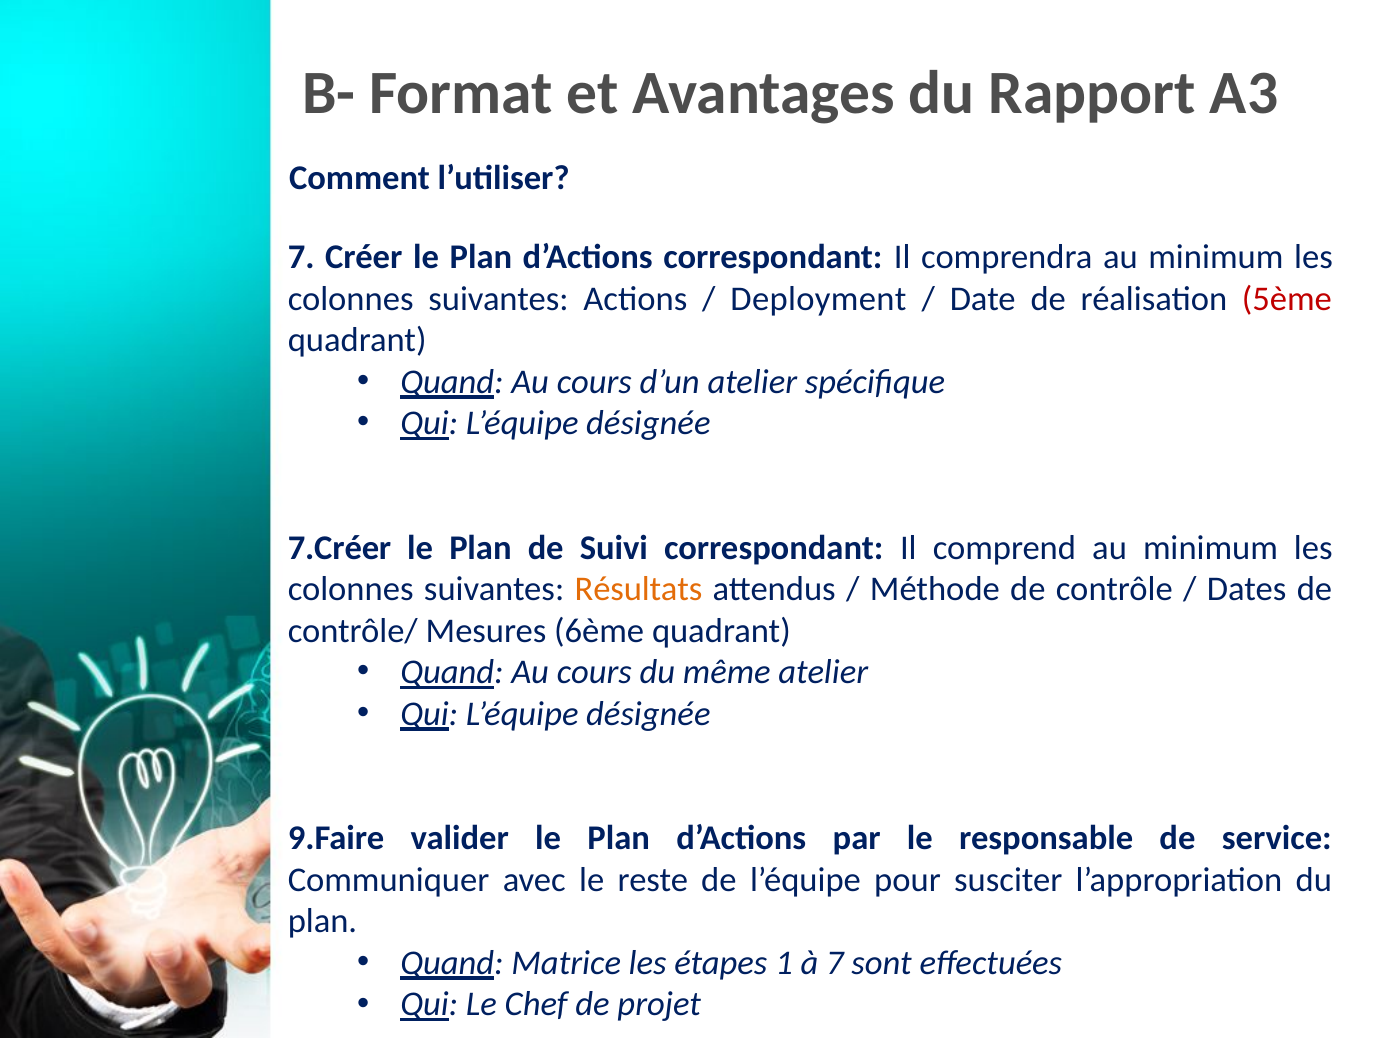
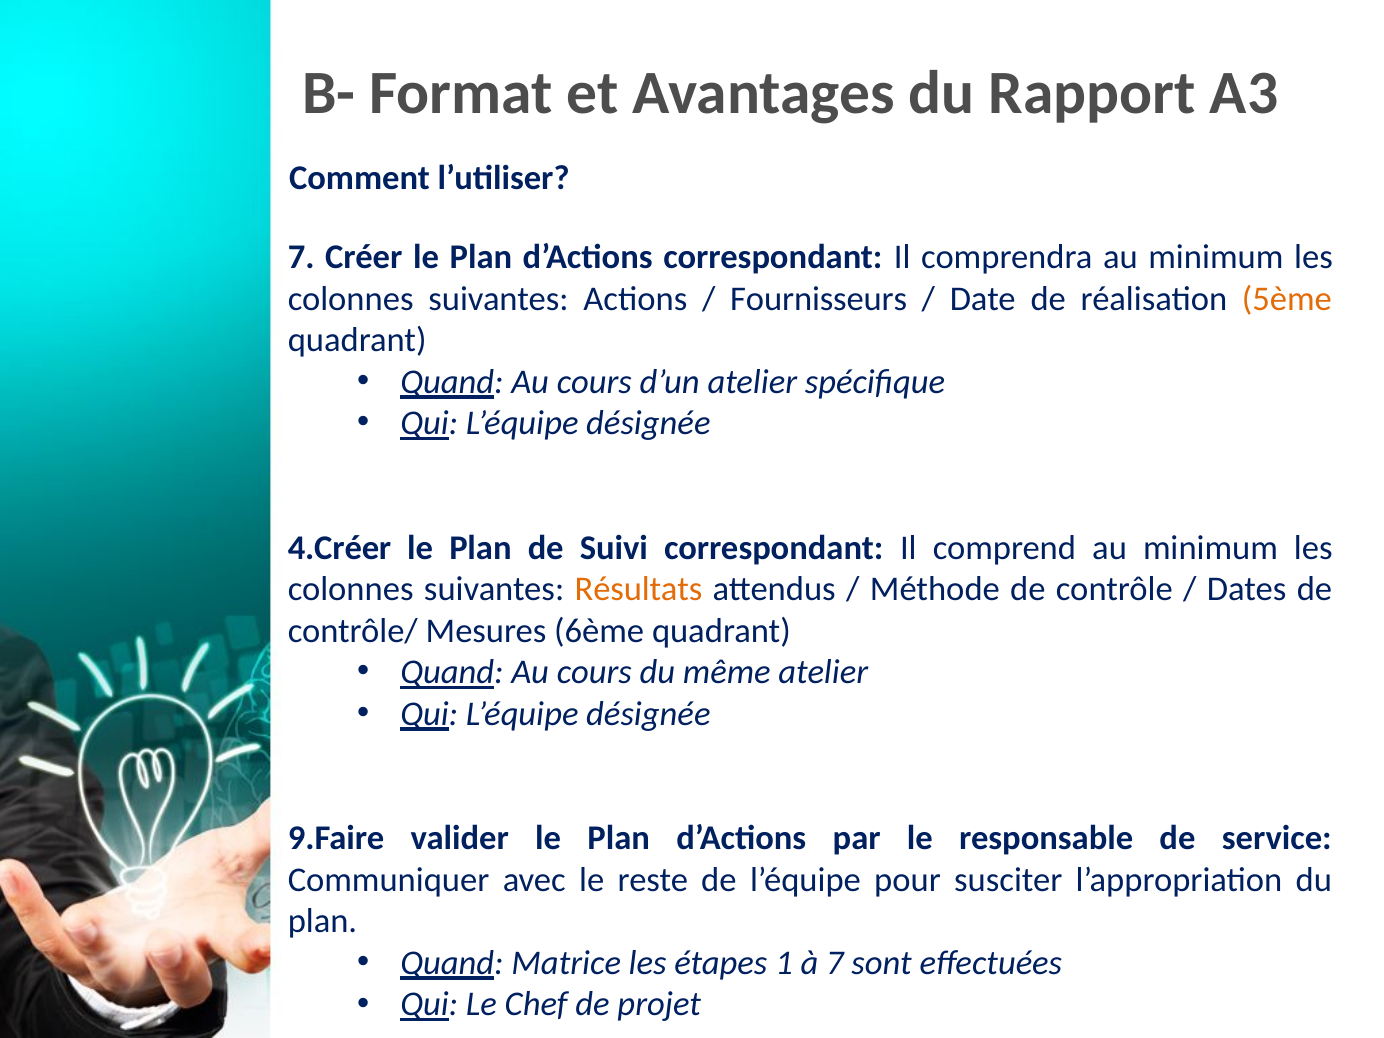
Deployment: Deployment -> Fournisseurs (819, 299)
5ème colour: red -> orange (1287, 299)
7.Créer: 7.Créer -> 4.Créer (340, 548)
